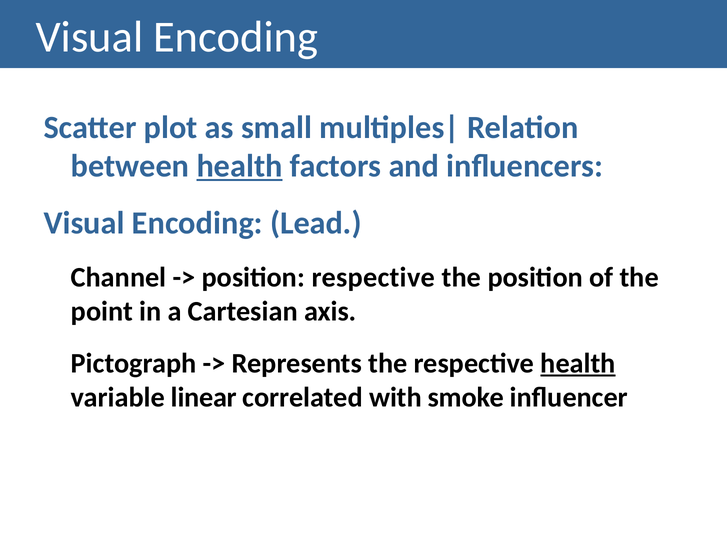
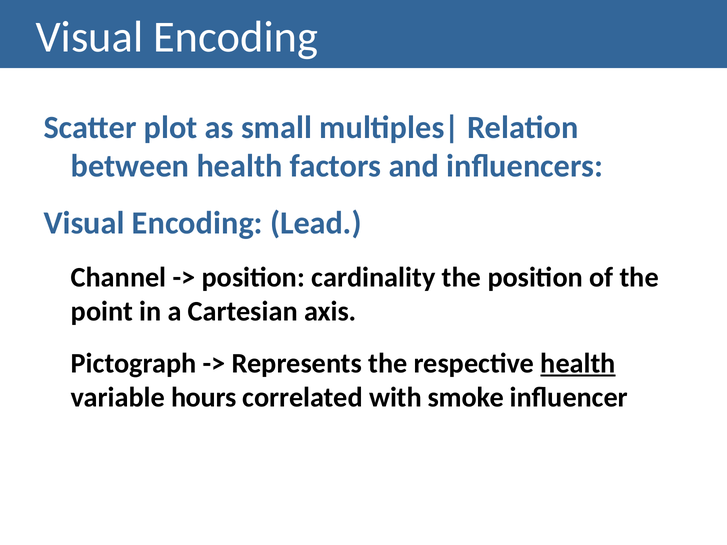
health underline: present -> none (240, 166)
position respective: respective -> cardinality (373, 278)
linear: linear -> hours (204, 398)
